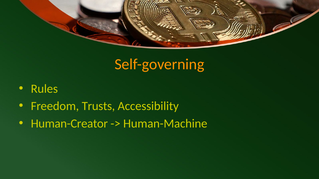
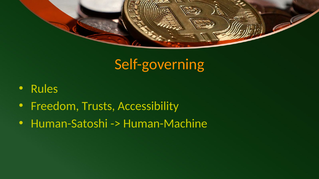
Human-Creator: Human-Creator -> Human-Satoshi (69, 124)
